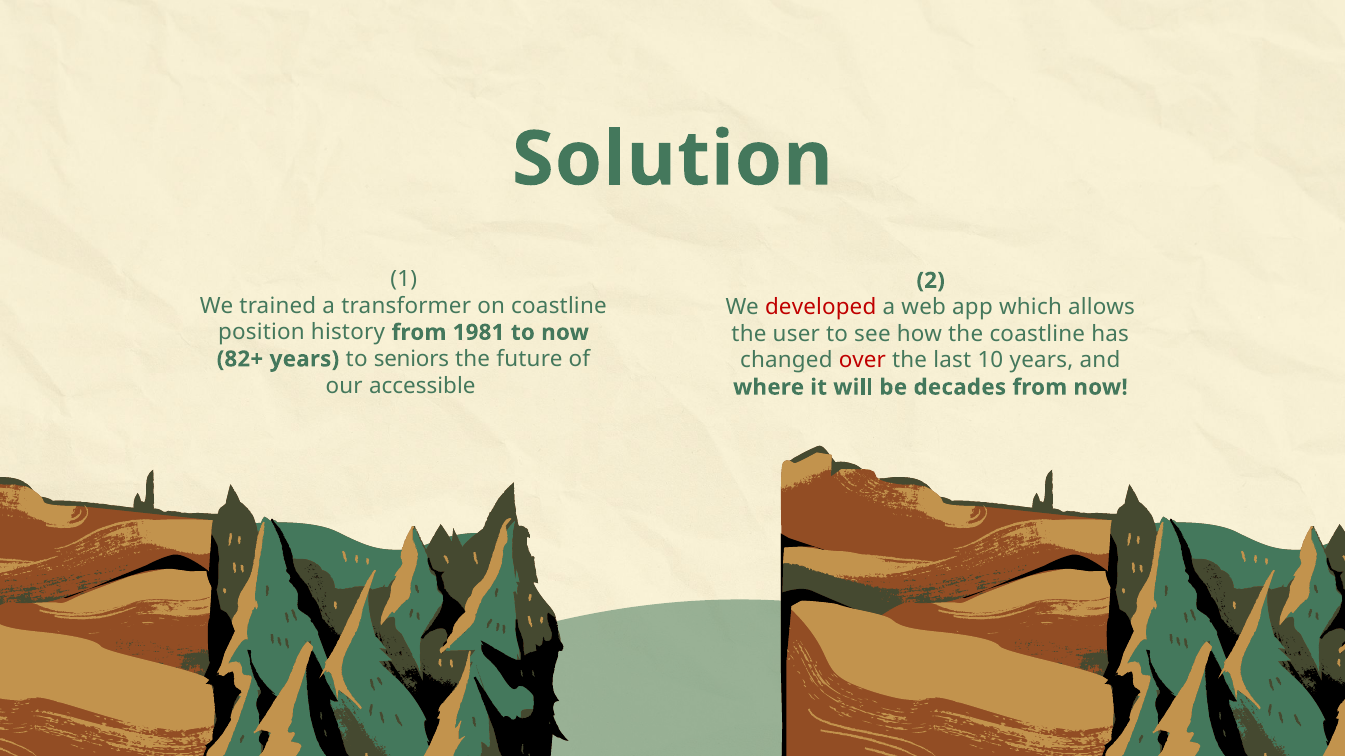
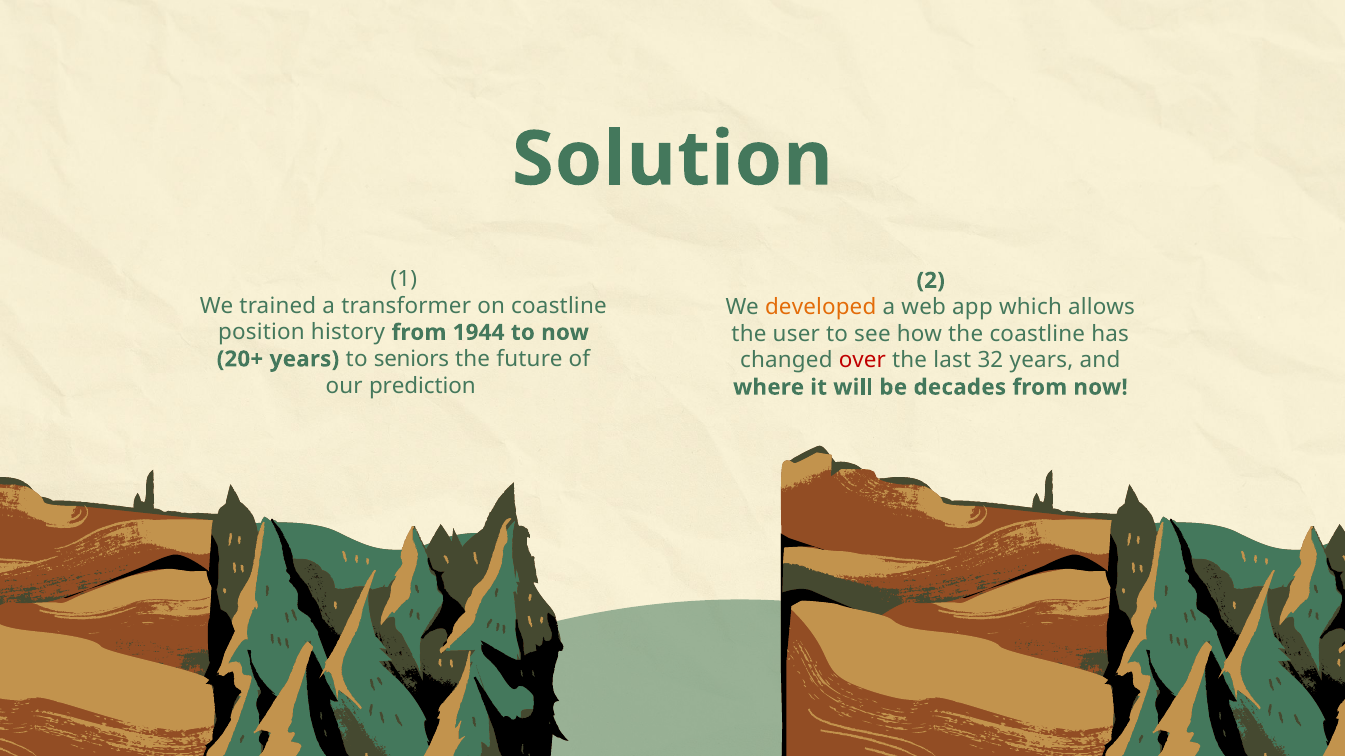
developed colour: red -> orange (821, 307)
1981: 1981 -> 1944 (479, 333)
10: 10 -> 32 (990, 361)
82+: 82+ -> 20+ (240, 359)
accessible: accessible -> prediction (422, 386)
